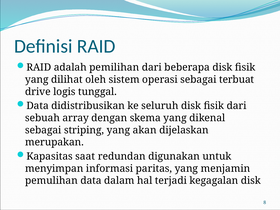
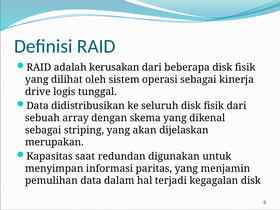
pemilihan: pemilihan -> kerusakan (114, 67)
terbuat: terbuat -> kinerja (237, 80)
